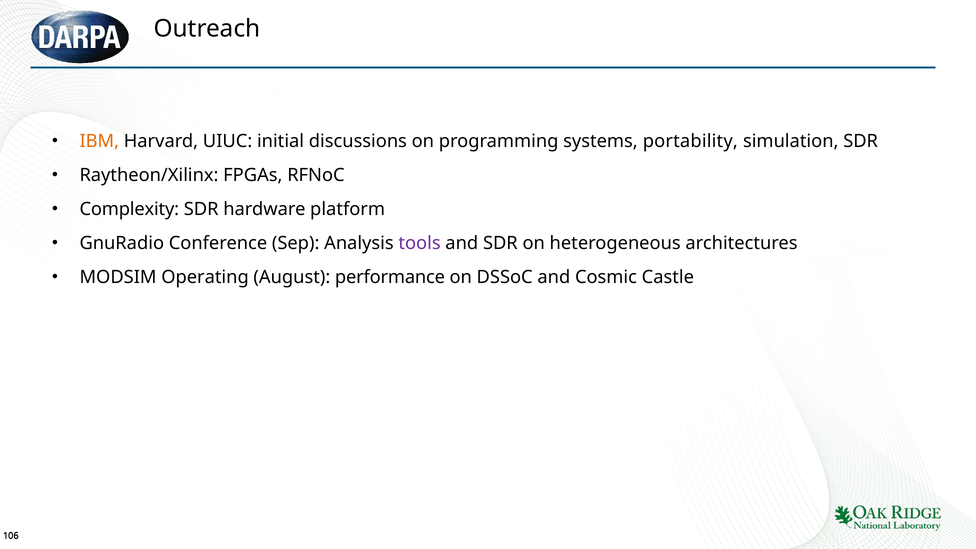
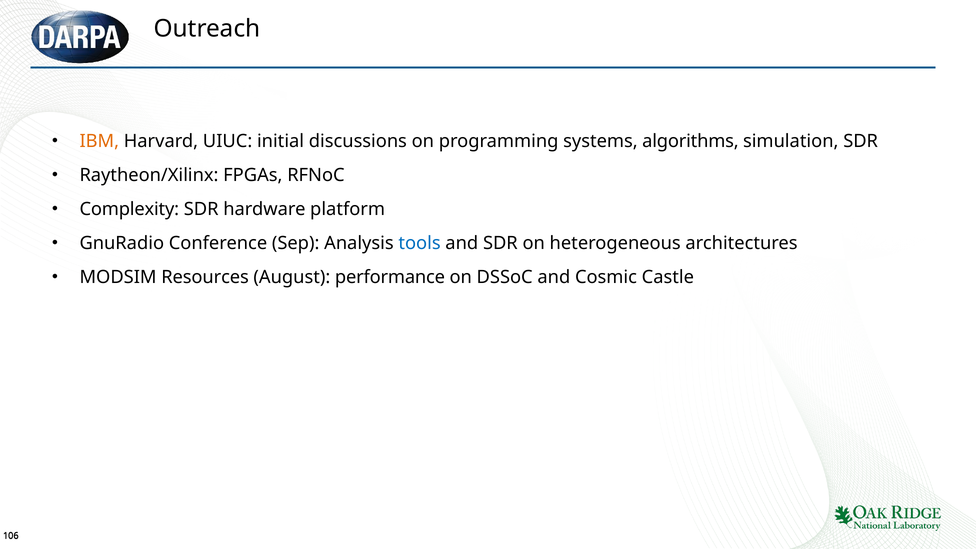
portability: portability -> algorithms (690, 141)
tools colour: purple -> blue (420, 243)
Operating: Operating -> Resources (205, 277)
